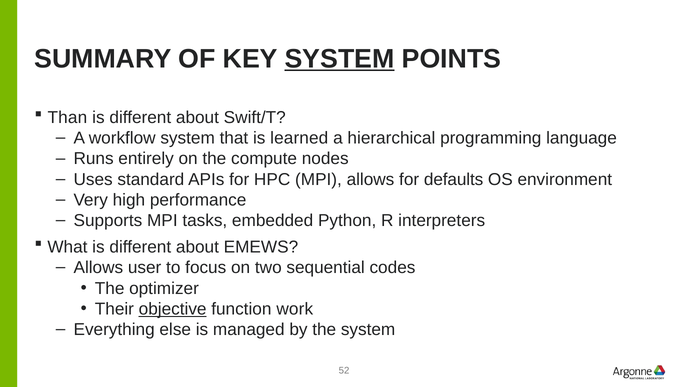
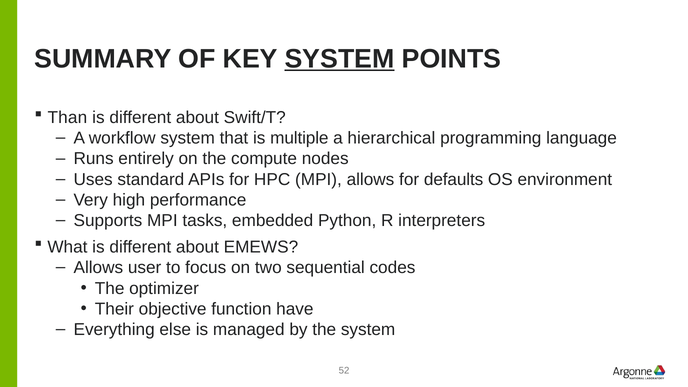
learned: learned -> multiple (299, 138)
objective underline: present -> none (173, 309)
work: work -> have (295, 309)
